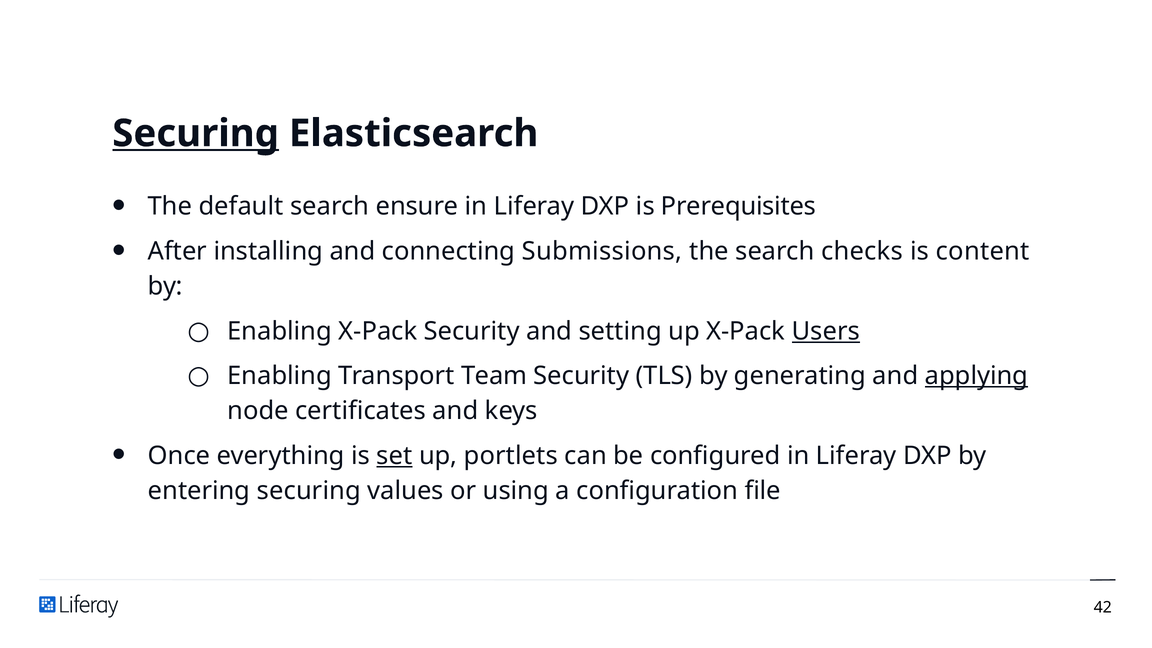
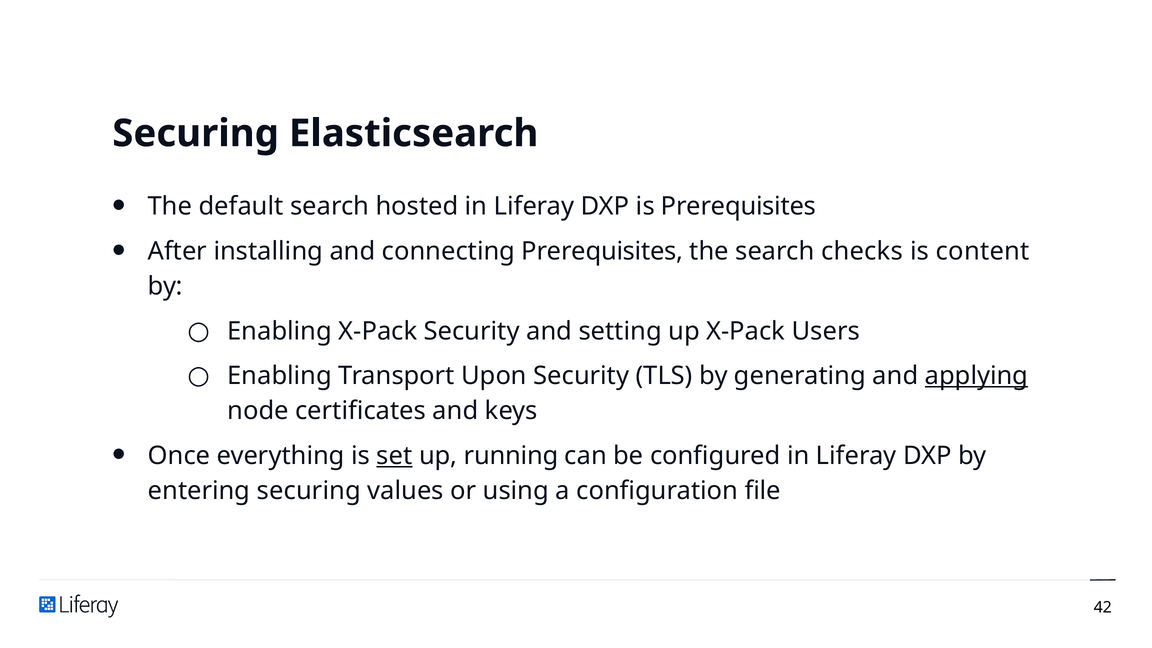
Securing underline: present -> none (196, 134)
ensure: ensure -> hosted (417, 206)
connecting Submissions: Submissions -> Prerequisites (602, 251)
Users underline: present -> none (826, 331)
Team: Team -> Upon (494, 376)
portlets: portlets -> running (511, 456)
